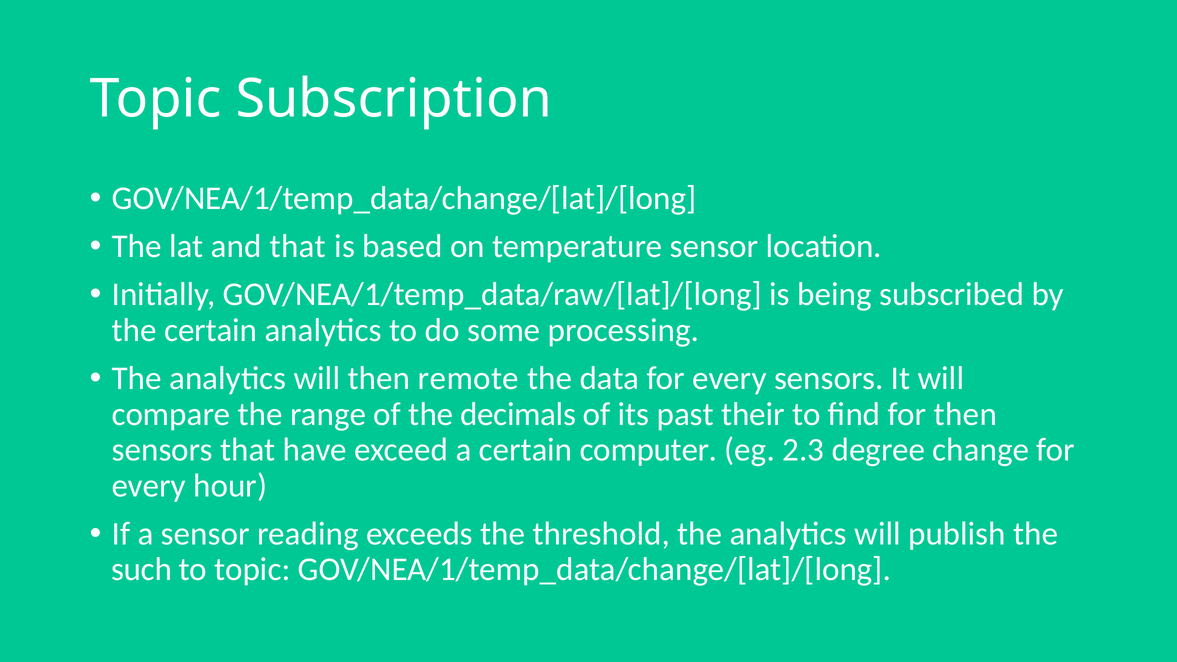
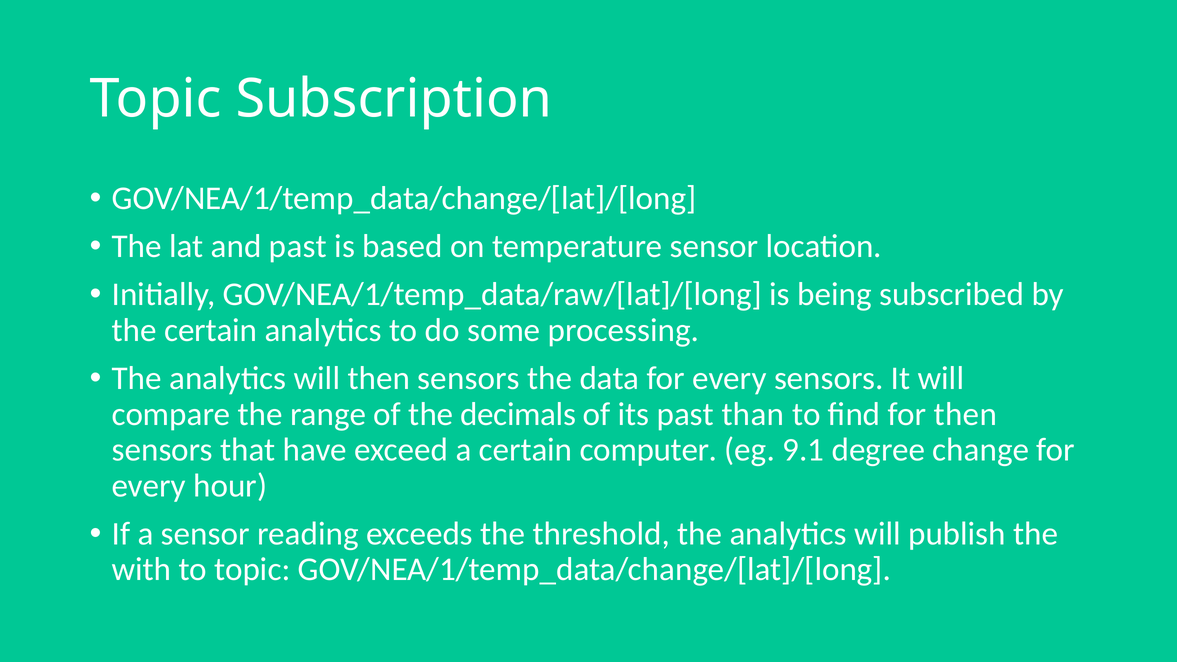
and that: that -> past (298, 246)
will then remote: remote -> sensors (469, 378)
their: their -> than (753, 414)
2.3: 2.3 -> 9.1 (803, 450)
such: such -> with (142, 570)
